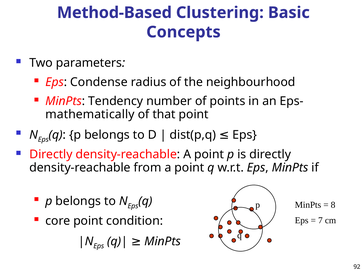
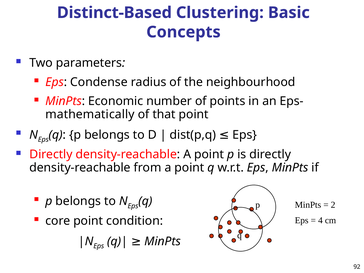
Method-Based: Method-Based -> Distinct-Based (114, 13)
Tendency: Tendency -> Economic (116, 101)
8: 8 -> 2 (333, 205)
7: 7 -> 4 (320, 220)
